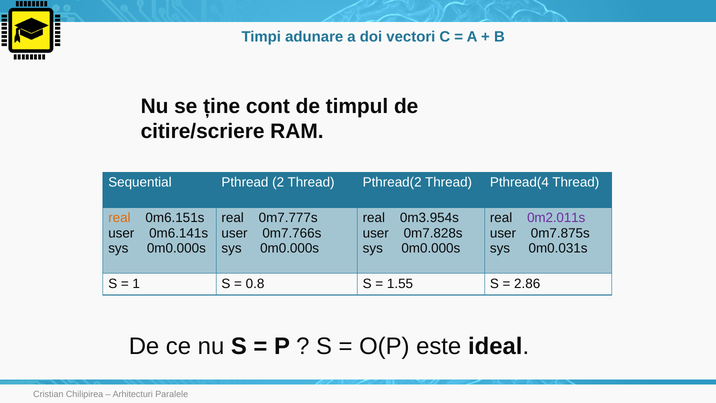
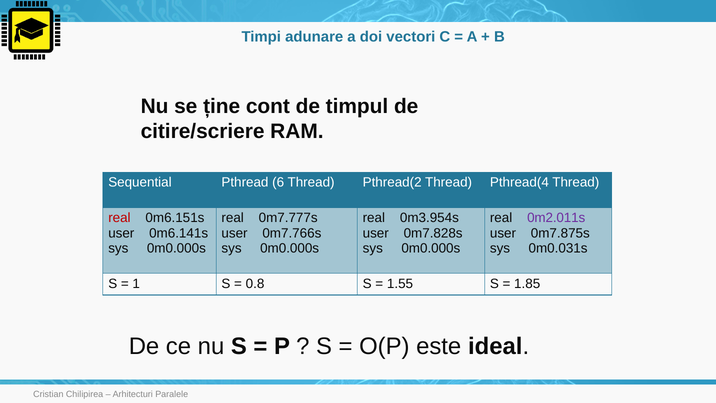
2: 2 -> 6 (278, 182)
real colour: orange -> red (119, 218)
2.86: 2.86 -> 1.85 (527, 283)
